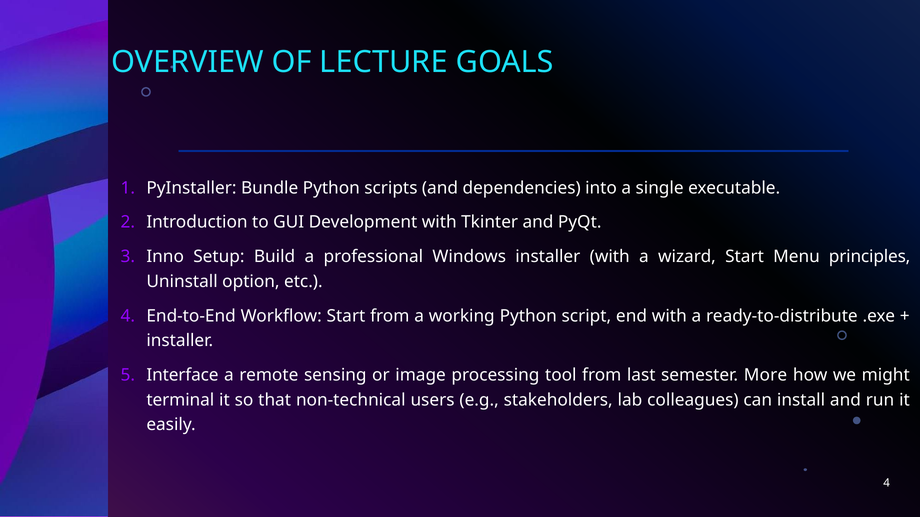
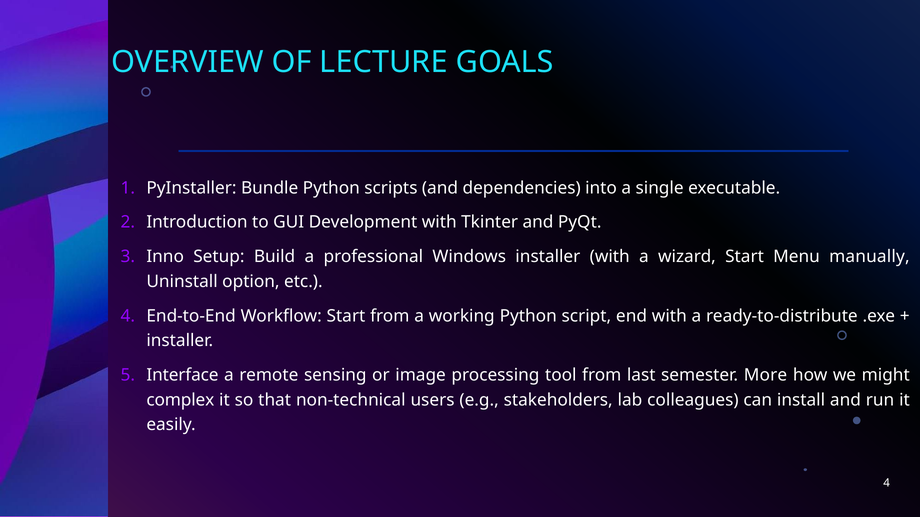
principles: principles -> manually (869, 257)
terminal: terminal -> complex (180, 400)
